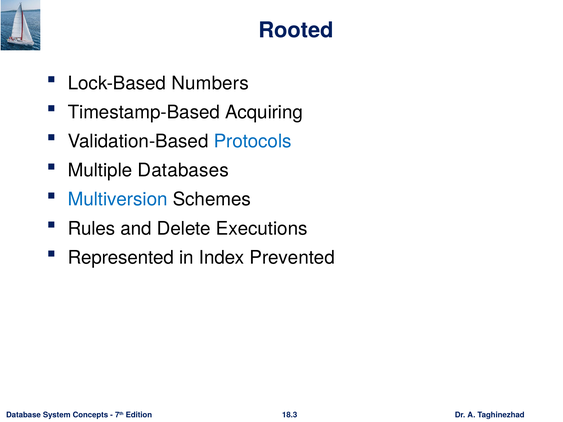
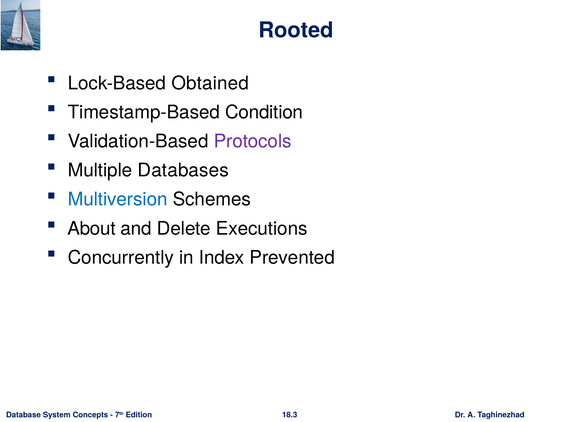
Numbers: Numbers -> Obtained (210, 83)
Acquiring: Acquiring -> Condition (264, 112)
Protocols colour: blue -> purple (253, 141)
Rules: Rules -> About (92, 229)
Represented: Represented -> Concurrently (121, 258)
